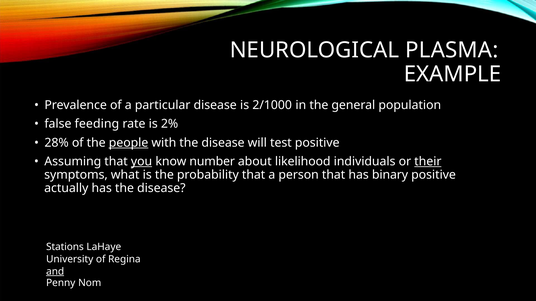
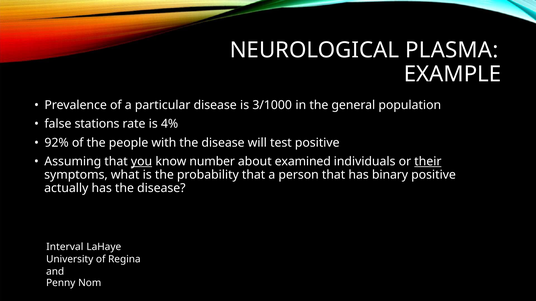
2/1000: 2/1000 -> 3/1000 (272, 105)
feeding: feeding -> stations (97, 124)
2%: 2% -> 4% (170, 124)
28%: 28% -> 92% (57, 143)
people underline: present -> none (129, 143)
likelihood: likelihood -> examined (303, 162)
Stations: Stations -> Interval (65, 247)
and underline: present -> none (55, 272)
